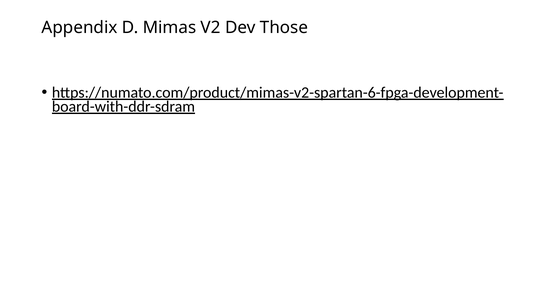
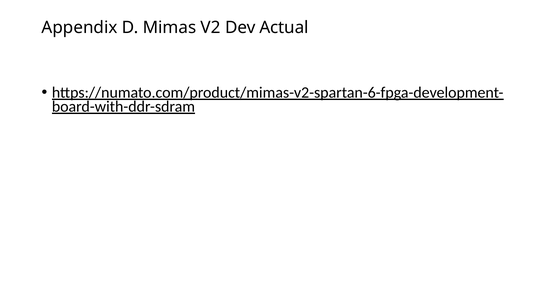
Those: Those -> Actual (284, 27)
